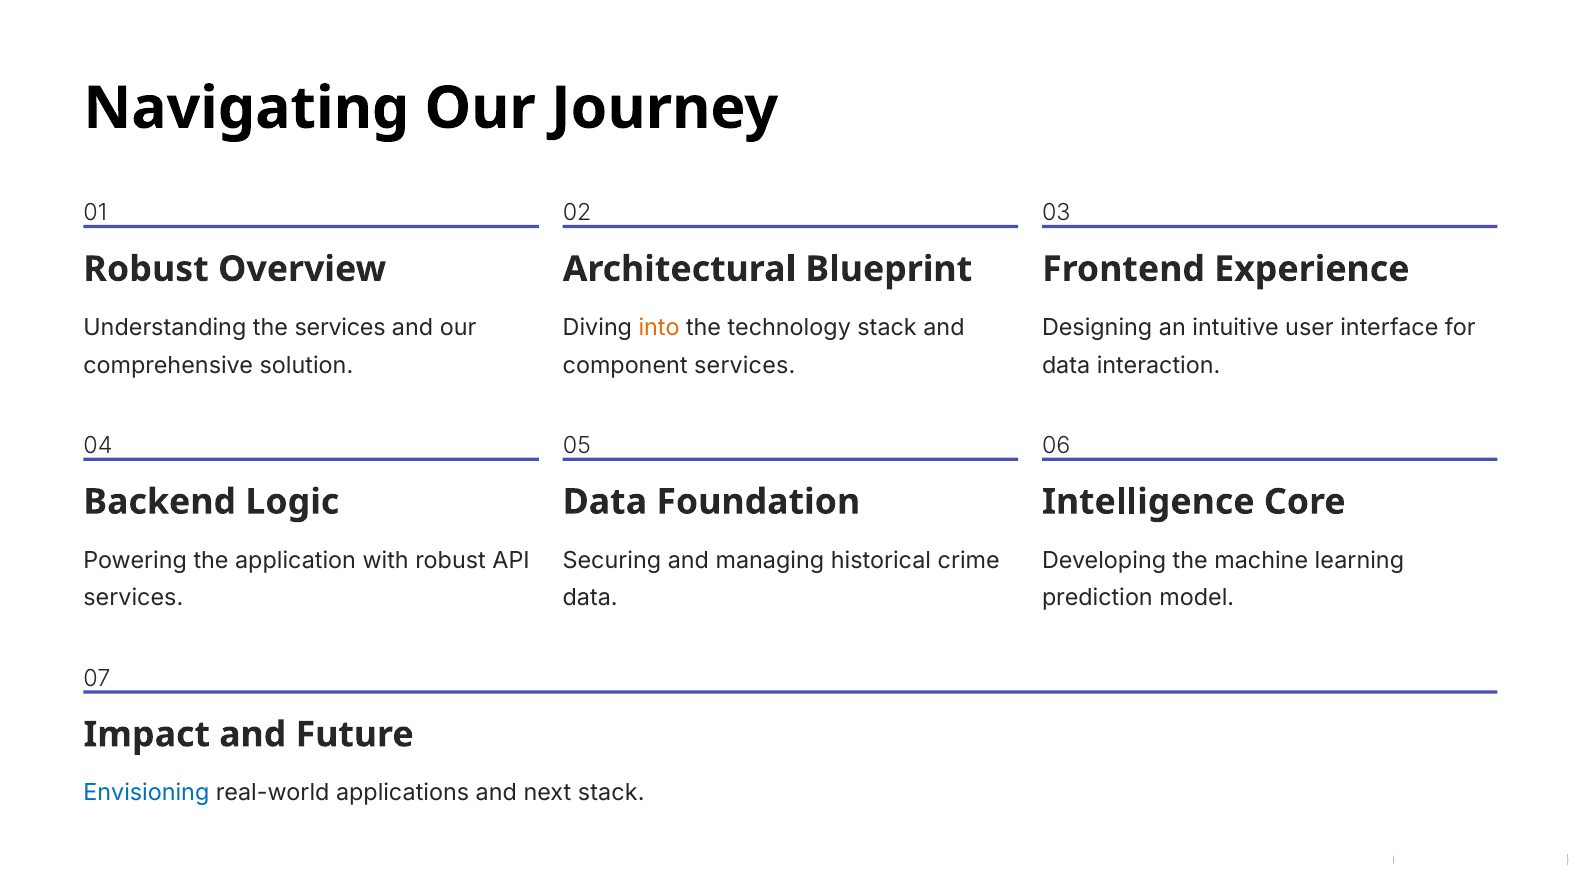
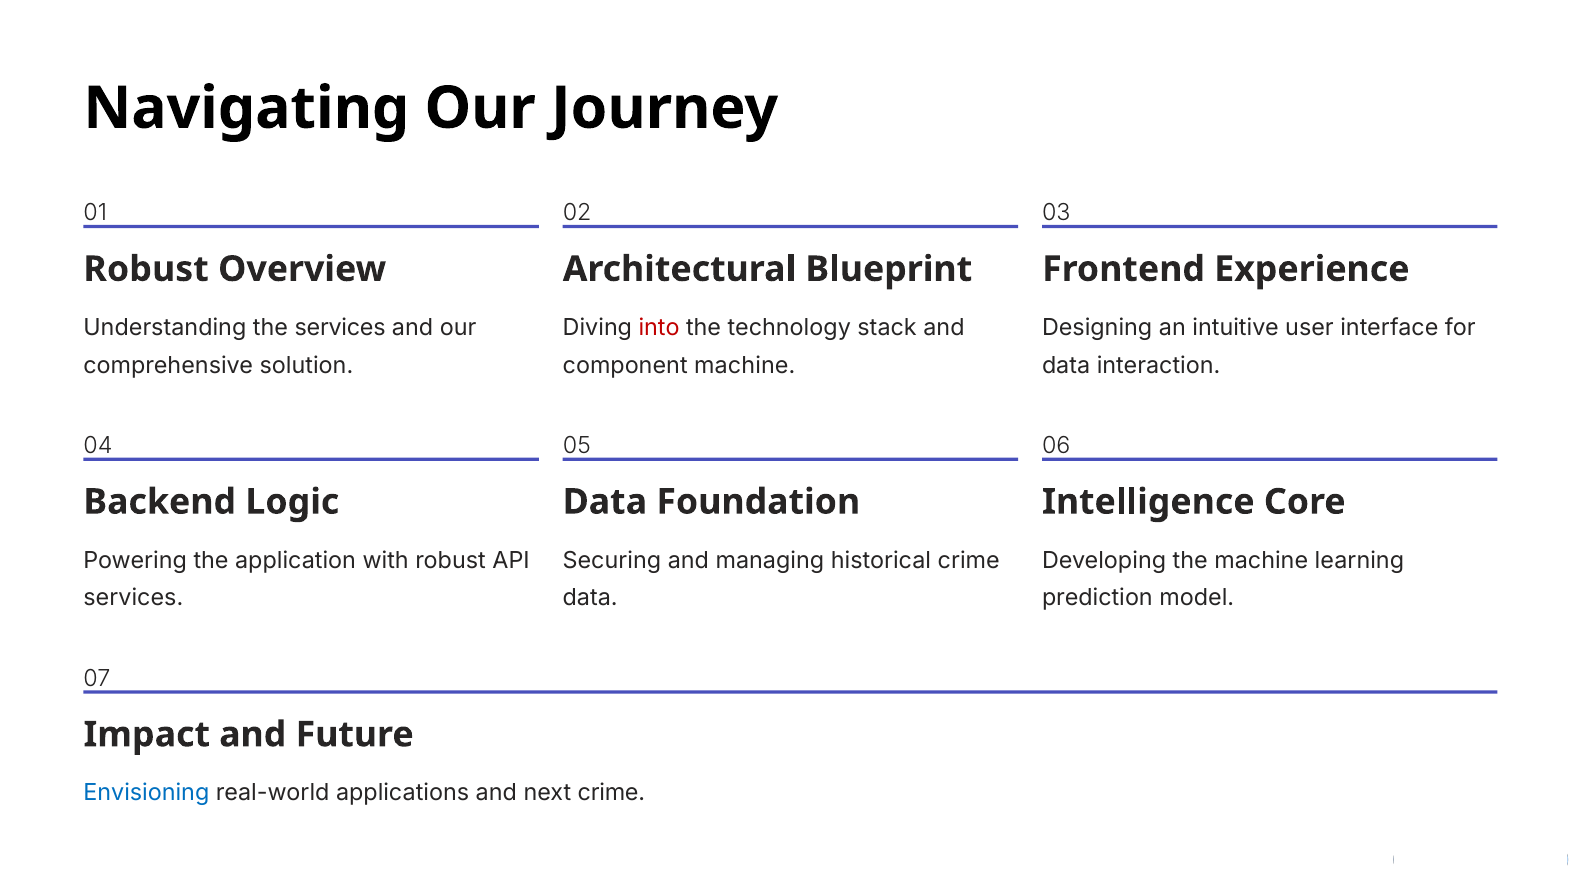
into colour: orange -> red (659, 328)
component services: services -> machine (745, 366)
next stack: stack -> crime (611, 794)
